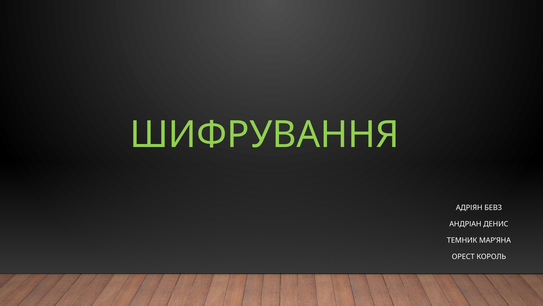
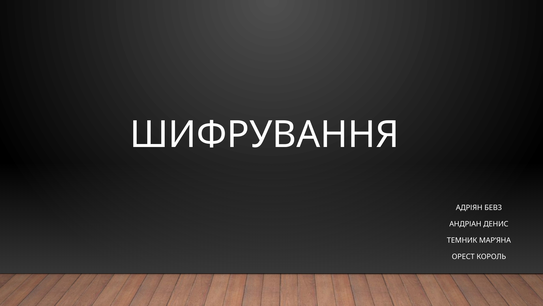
ШИФРУВАННЯ colour: light green -> white (265, 135)
